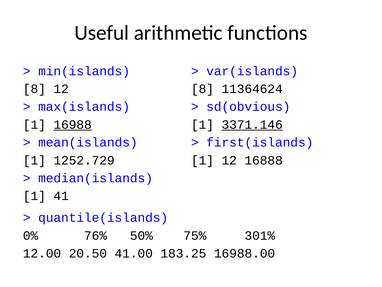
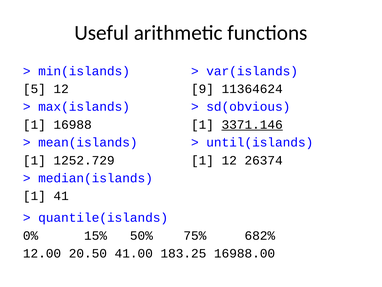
8: 8 -> 5 (34, 89)
8: 8 -> 9 (202, 89)
16988 underline: present -> none (73, 124)
first(islands: first(islands -> until(islands (260, 142)
16888: 16888 -> 26374 (264, 160)
76%: 76% -> 15% (96, 235)
301%: 301% -> 682% (260, 235)
